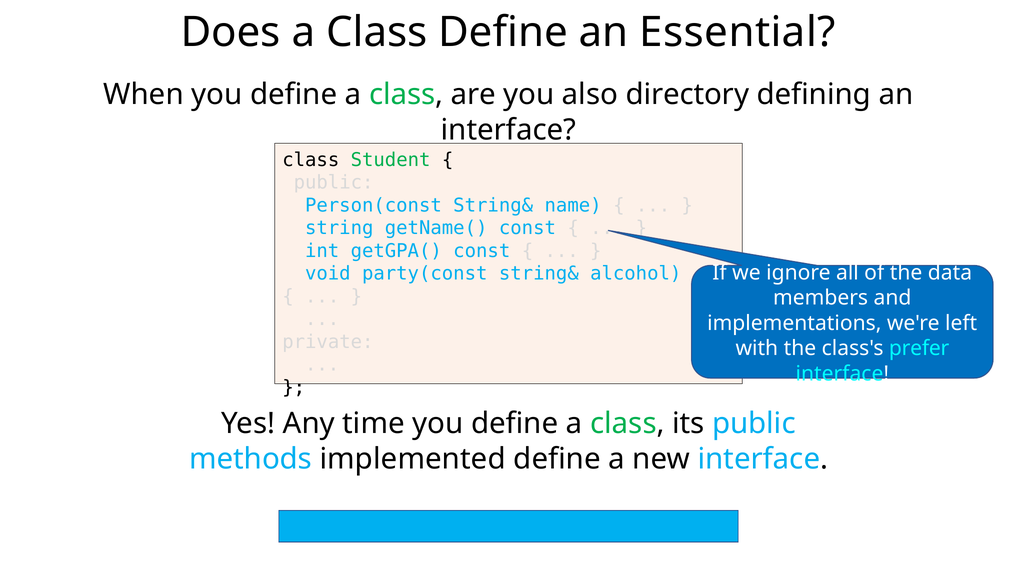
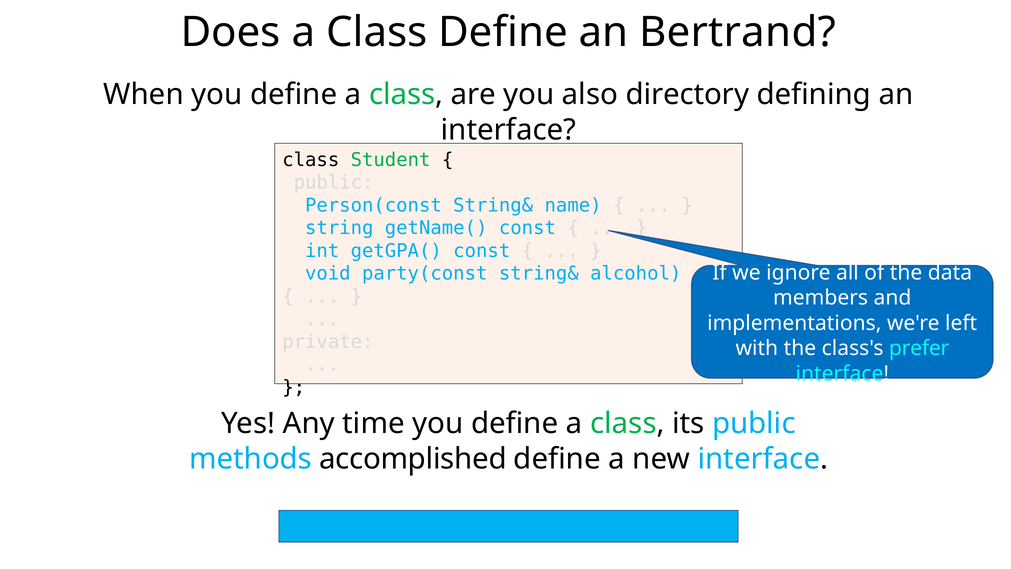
Essential: Essential -> Bertrand (738, 32)
implemented: implemented -> accomplished (413, 459)
